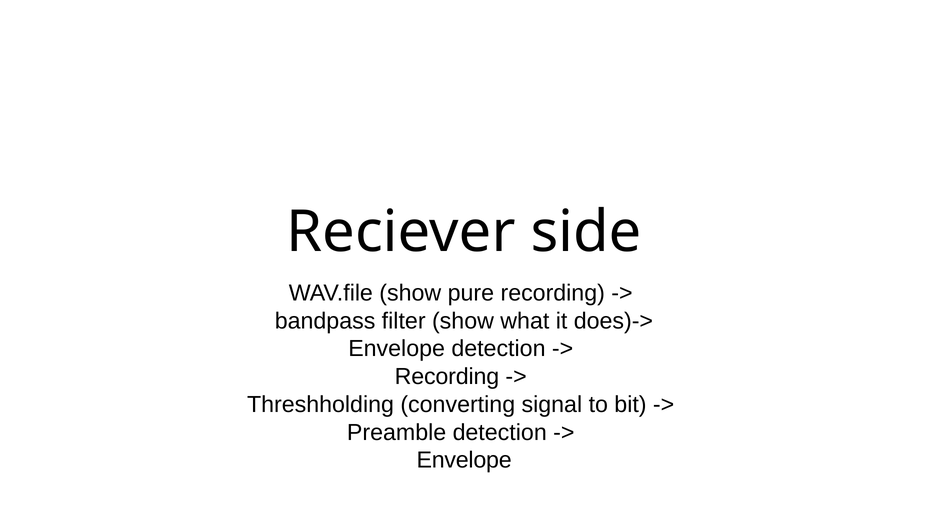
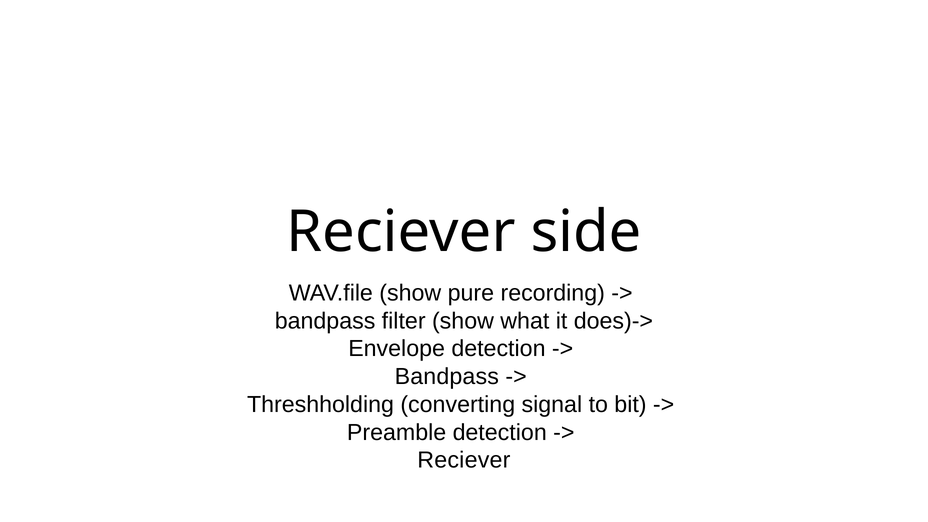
Recording: Recording -> Bandpass (447, 377)
Envelope: Envelope -> Reciever (464, 460)
